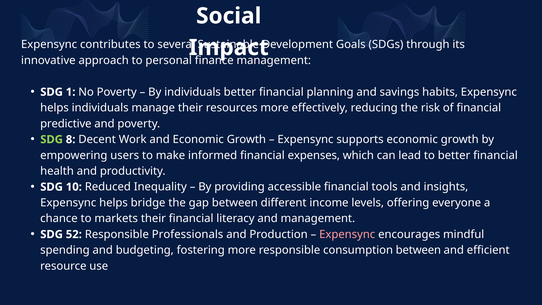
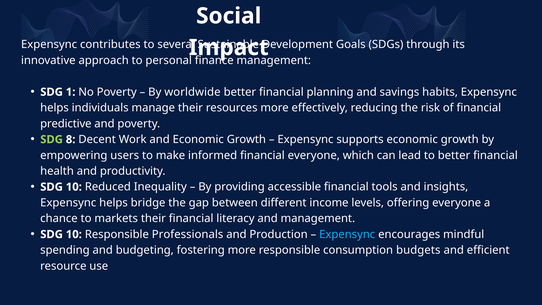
By individuals: individuals -> worldwide (192, 92)
financial expenses: expenses -> everyone (314, 155)
52: 52 -> 10 (74, 234)
Expensync colour: pink -> light blue (347, 234)
consumption between: between -> budgets (418, 250)
